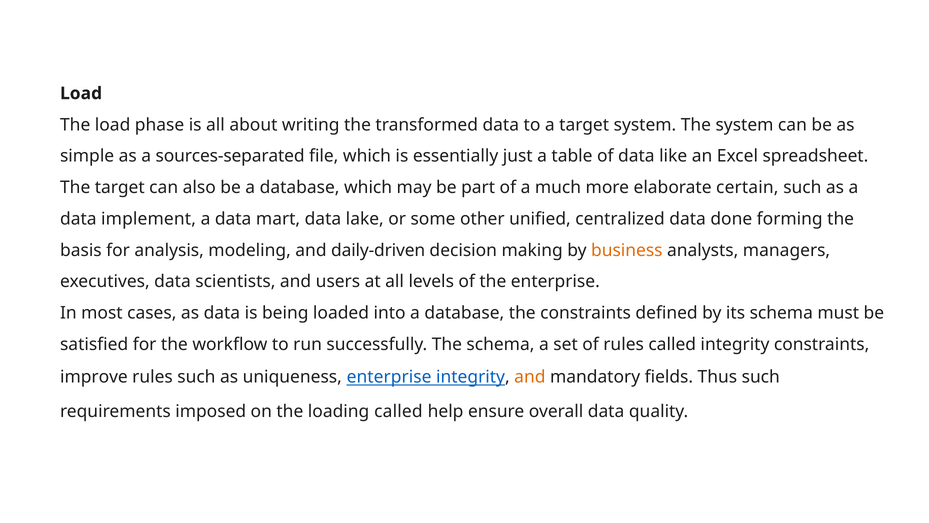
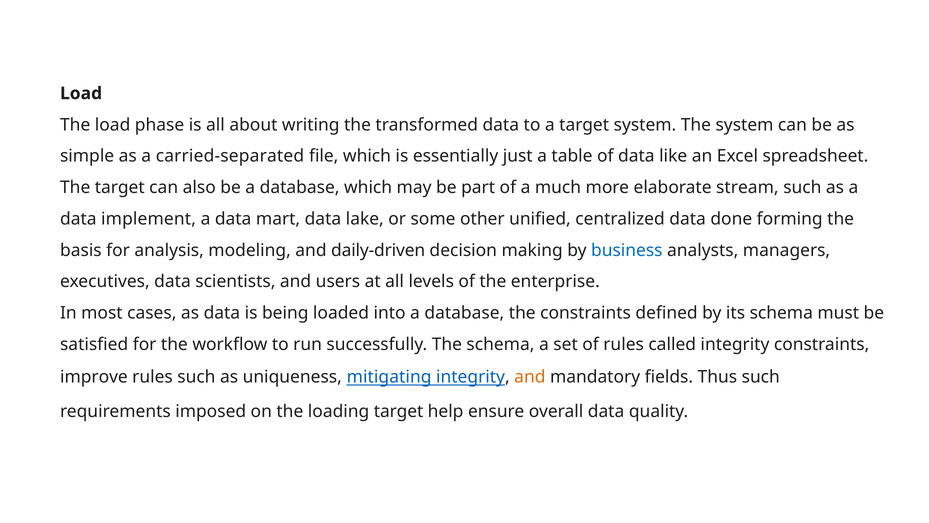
sources-separated: sources-separated -> carried-separated (230, 156)
certain: certain -> stream (747, 187)
business colour: orange -> blue (627, 250)
uniqueness enterprise: enterprise -> mitigating (389, 377)
loading called: called -> target (399, 411)
